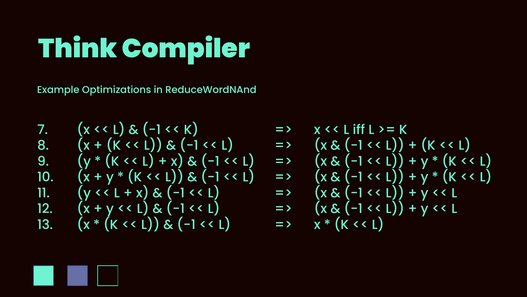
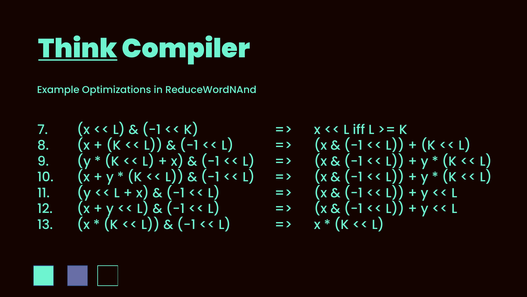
Think underline: none -> present (78, 49)
